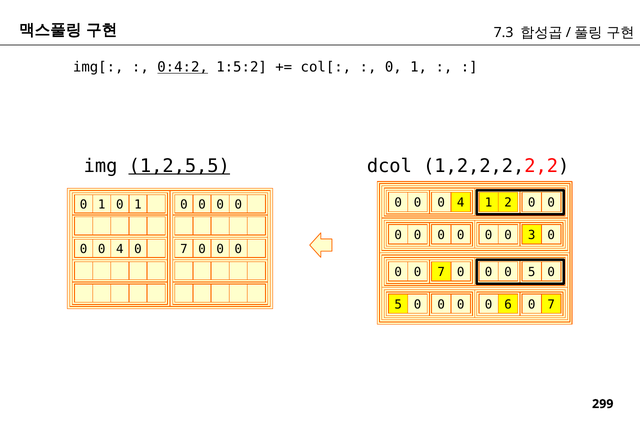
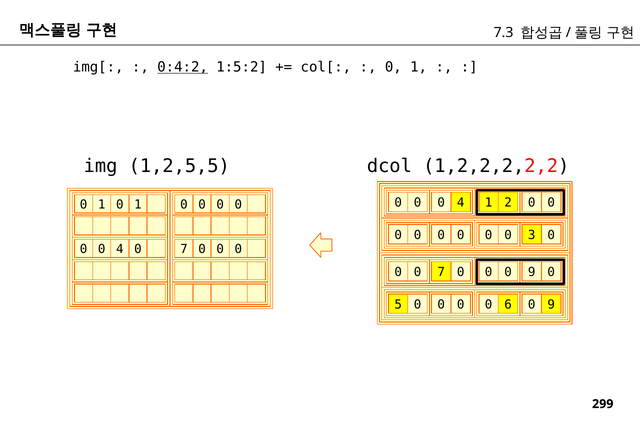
1,2,5,5 underline: present -> none (179, 166)
0 0 5: 5 -> 9 (532, 272)
6 0 7: 7 -> 9 (551, 304)
